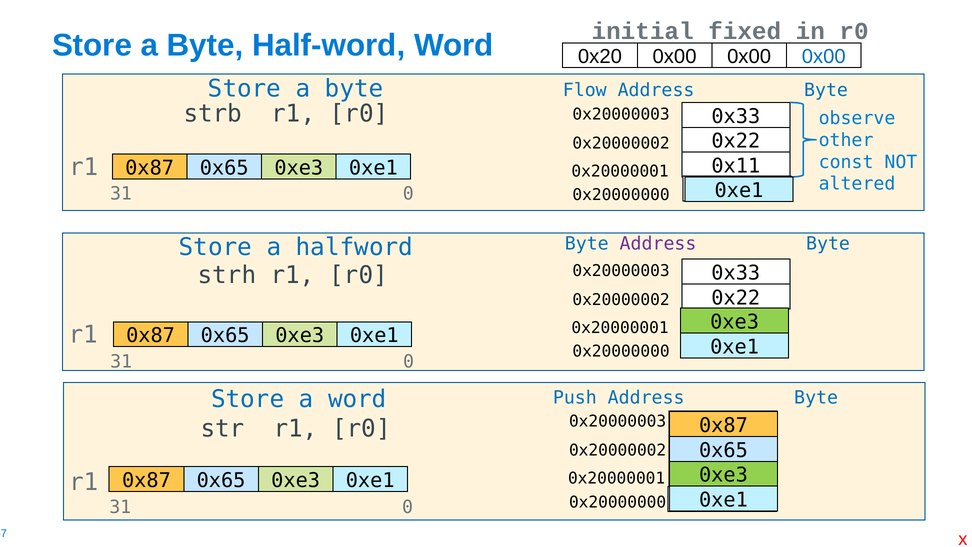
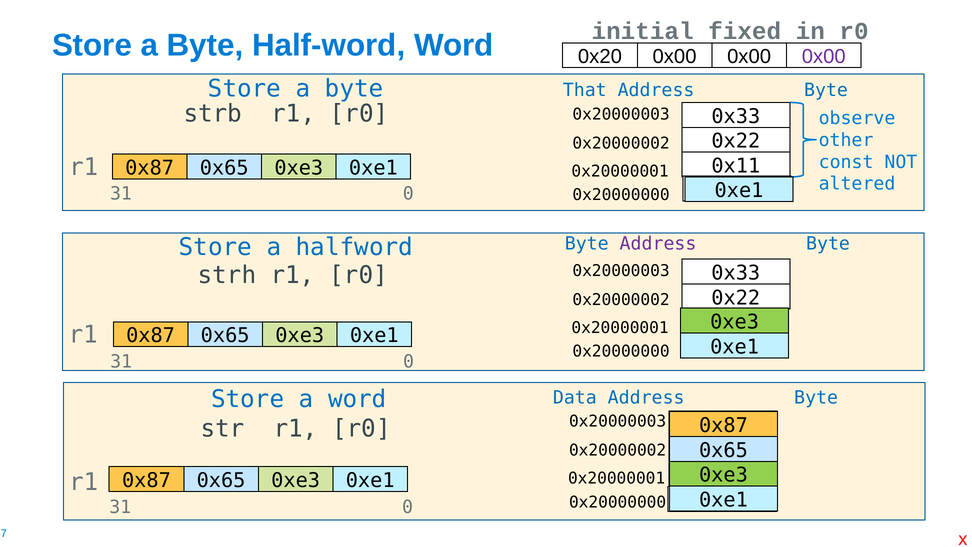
0x00 colour: blue -> purple (824, 57)
Flow: Flow -> That (585, 90)
Push: Push -> Data (575, 398)
